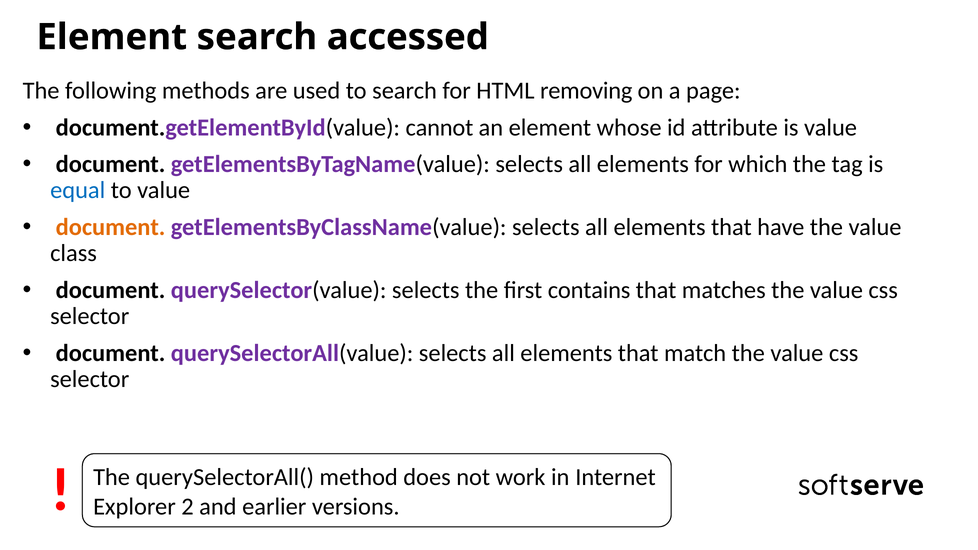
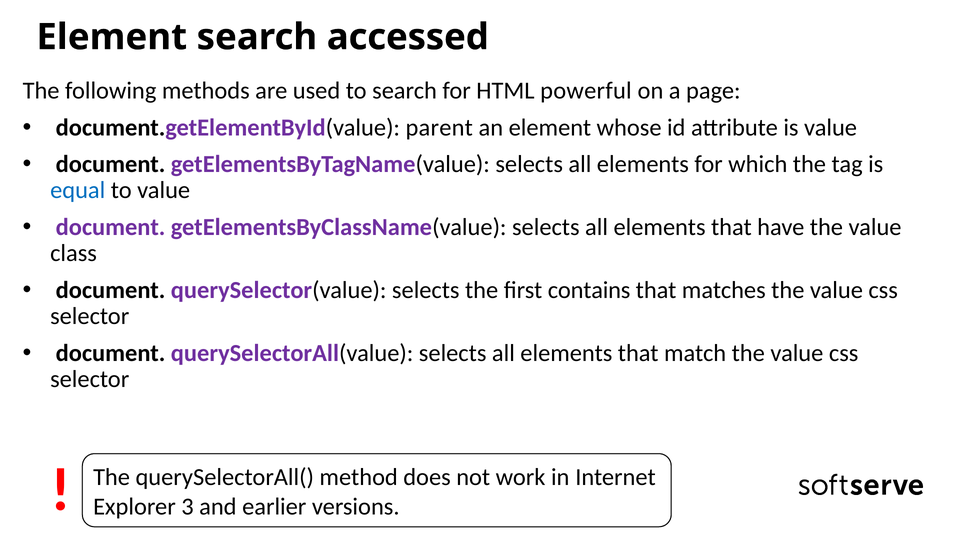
removing: removing -> powerful (586, 91)
cannot: cannot -> parent (439, 127)
document colour: orange -> purple (111, 227)
2: 2 -> 3 (187, 507)
